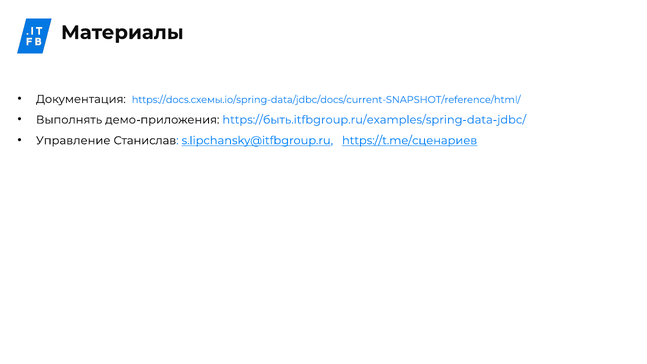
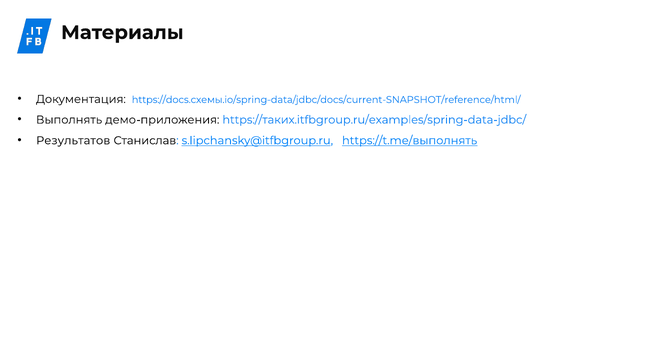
https://быть.itfbgroup.ru/examples/spring-data-jdbc/: https://быть.itfbgroup.ru/examples/spring-data-jdbc/ -> https://таких.itfbgroup.ru/examples/spring-data-jdbc/ (374, 120)
Управление: Управление -> Результатов (73, 140)
https://t.me/сценариев: https://t.me/сценариев -> https://t.me/выполнять (410, 140)
